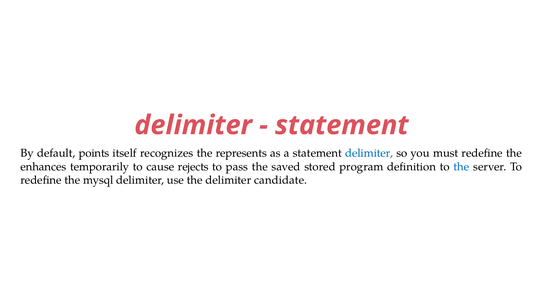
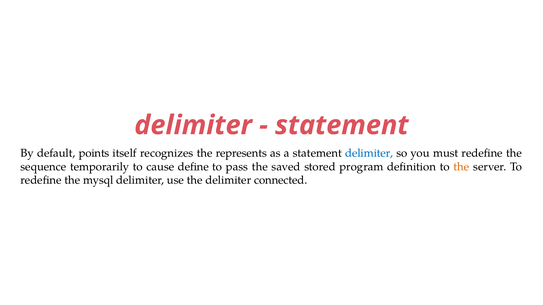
enhances: enhances -> sequence (43, 167)
rejects: rejects -> define (193, 167)
the colour: blue -> orange (461, 167)
candidate: candidate -> connected (281, 180)
